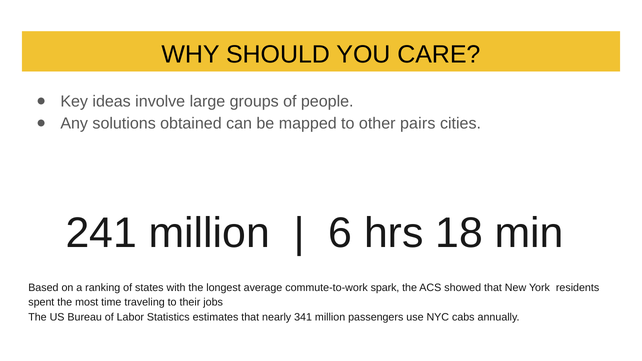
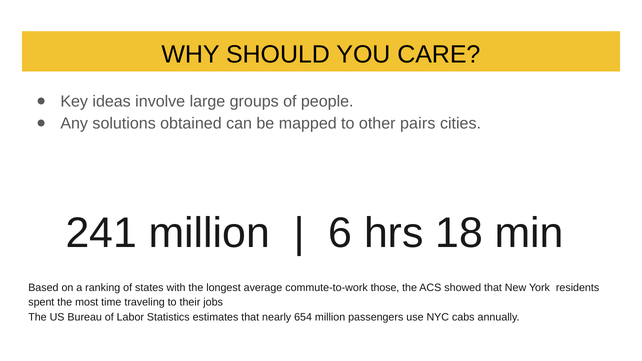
spark: spark -> those (385, 288)
341: 341 -> 654 (303, 317)
